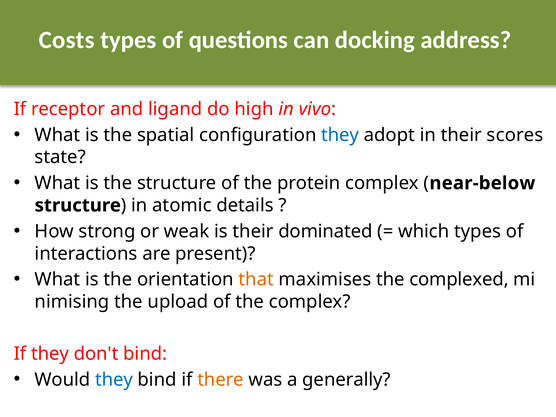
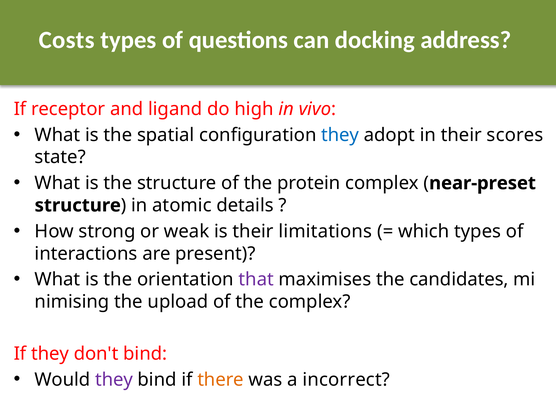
near-below: near-below -> near-preset (483, 183)
dominated: dominated -> limitations (325, 231)
that colour: orange -> purple (256, 279)
complexed: complexed -> candidates (459, 279)
they colour: blue -> purple (114, 380)
generally: generally -> incorrect (346, 380)
